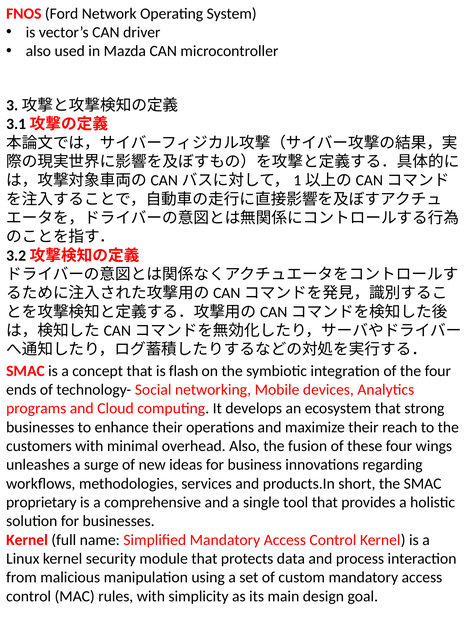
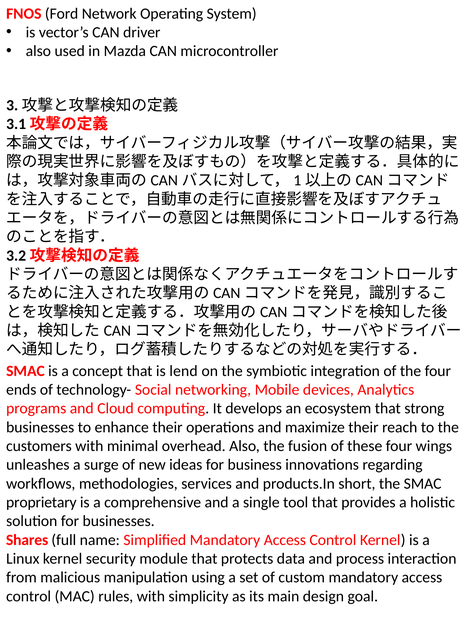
flash: flash -> lend (184, 371)
Kernel: Kernel -> Shares (27, 539)
